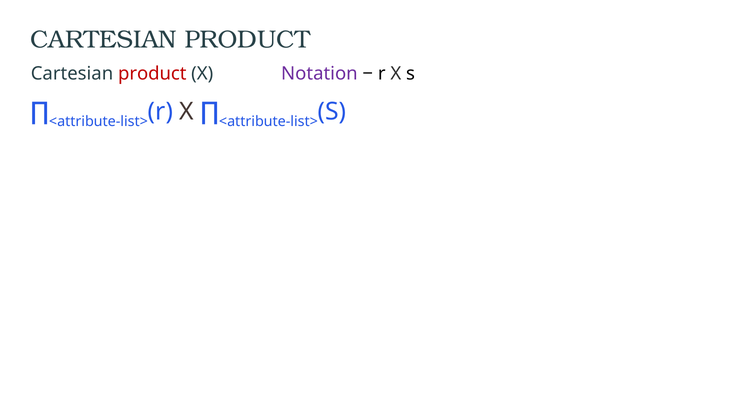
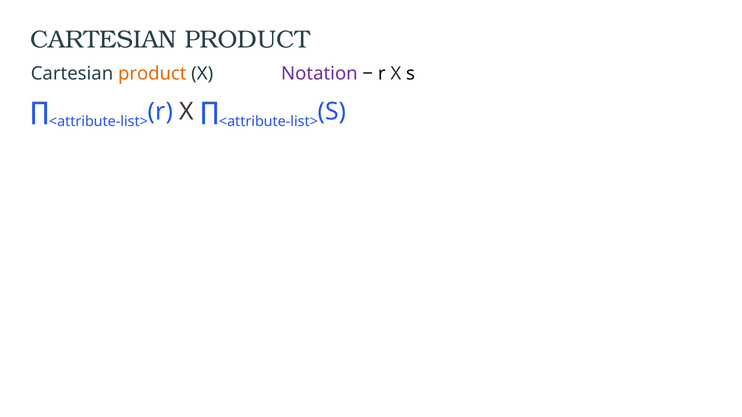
product colour: red -> orange (152, 74)
